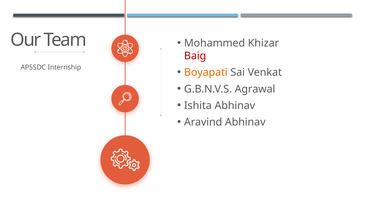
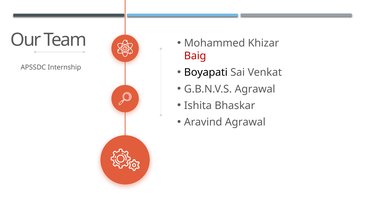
Boyapati colour: orange -> black (206, 73)
Ishita Abhinav: Abhinav -> Bhaskar (235, 106)
Aravind Abhinav: Abhinav -> Agrawal (245, 122)
